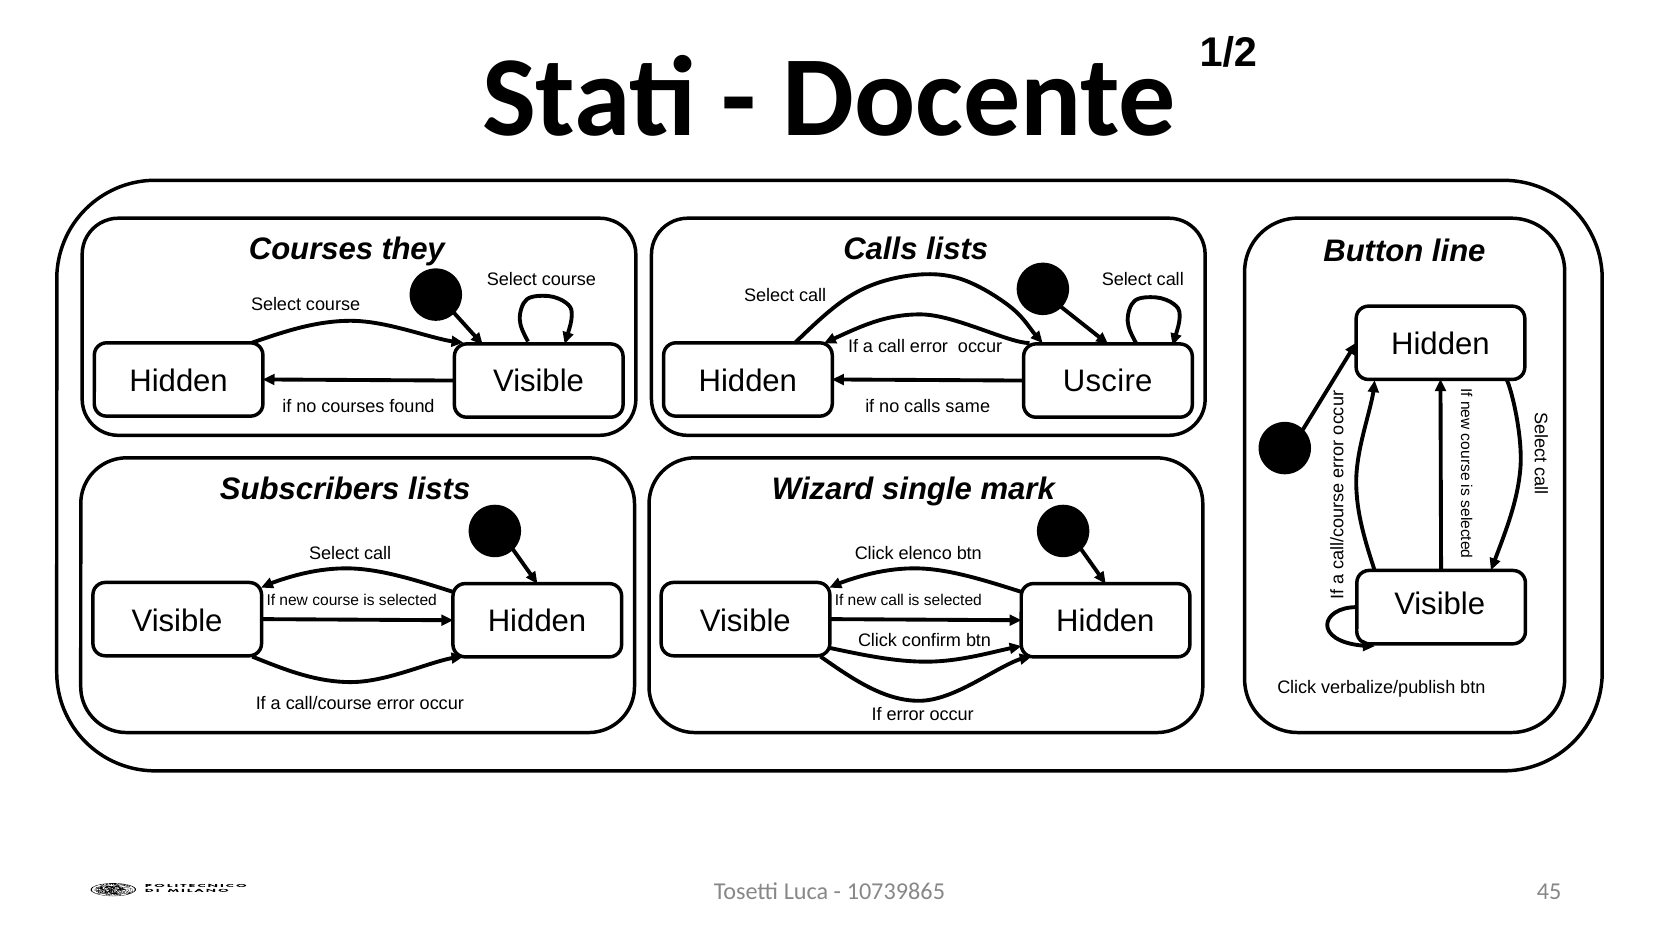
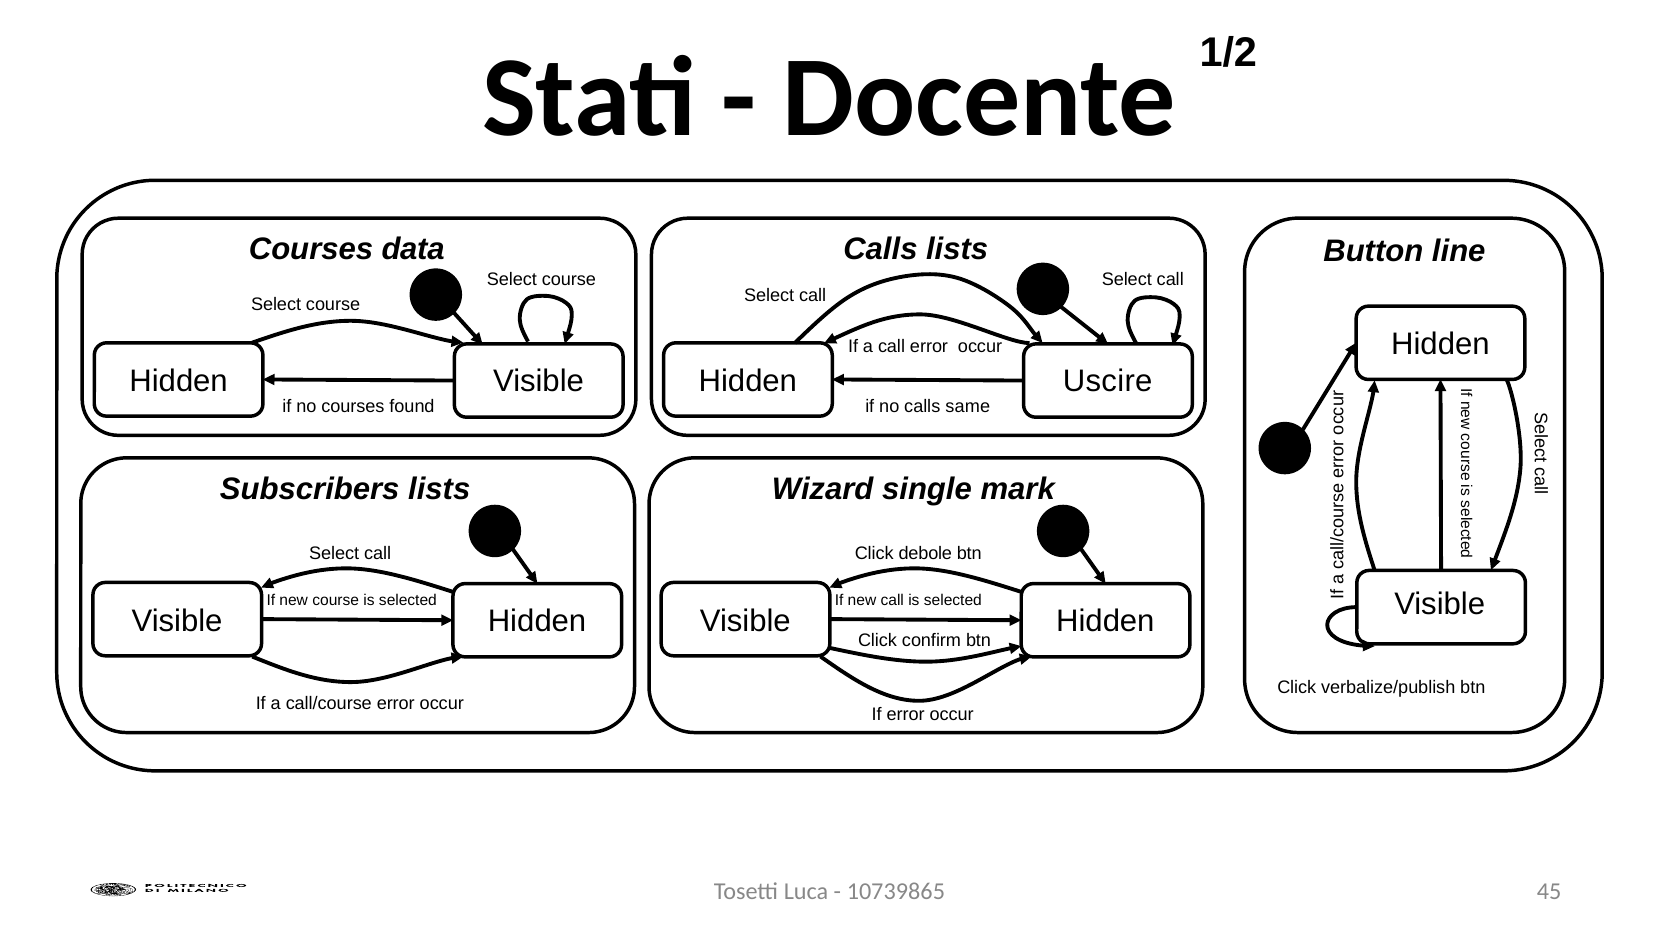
they: they -> data (413, 249)
elenco: elenco -> debole (925, 553)
